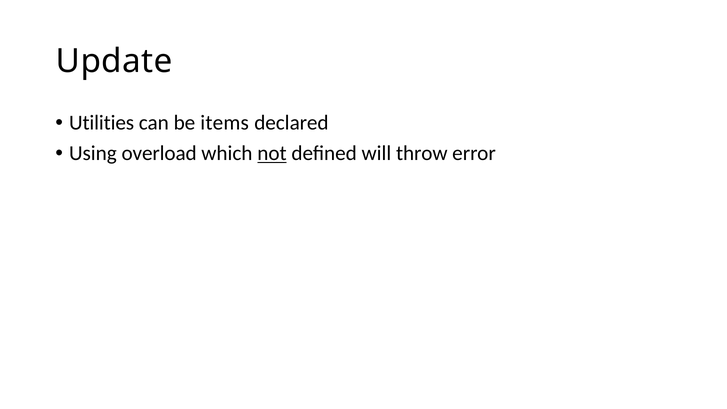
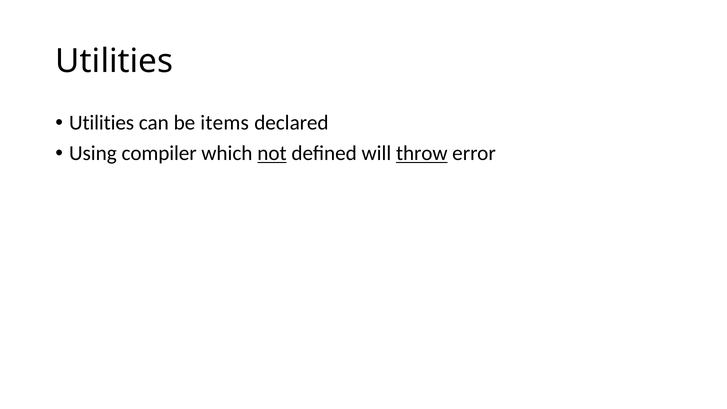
Update: Update -> Utilities (114, 61)
overload: overload -> compiler (159, 153)
throw underline: none -> present (422, 153)
